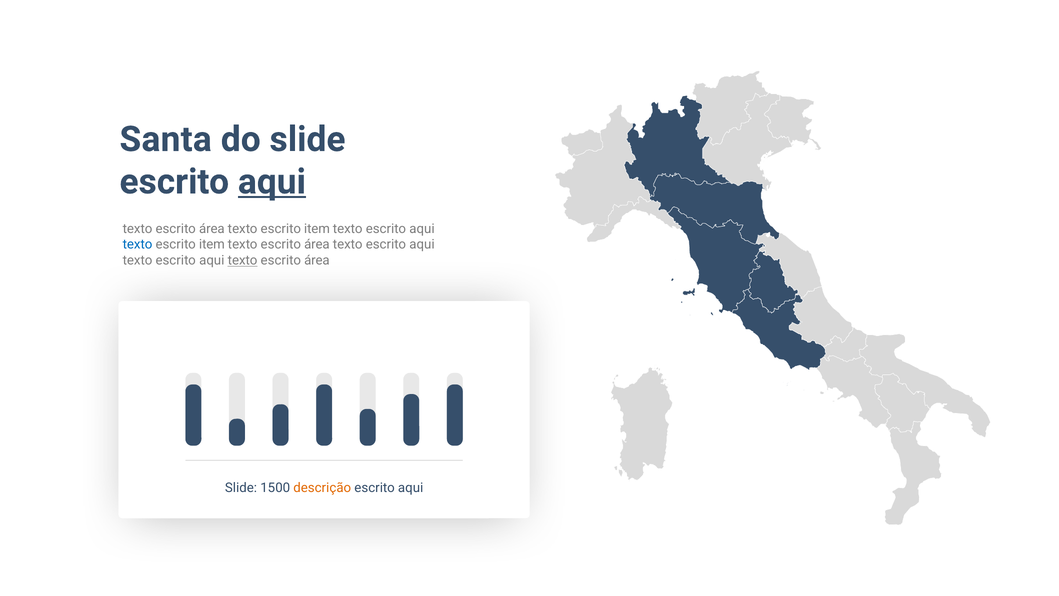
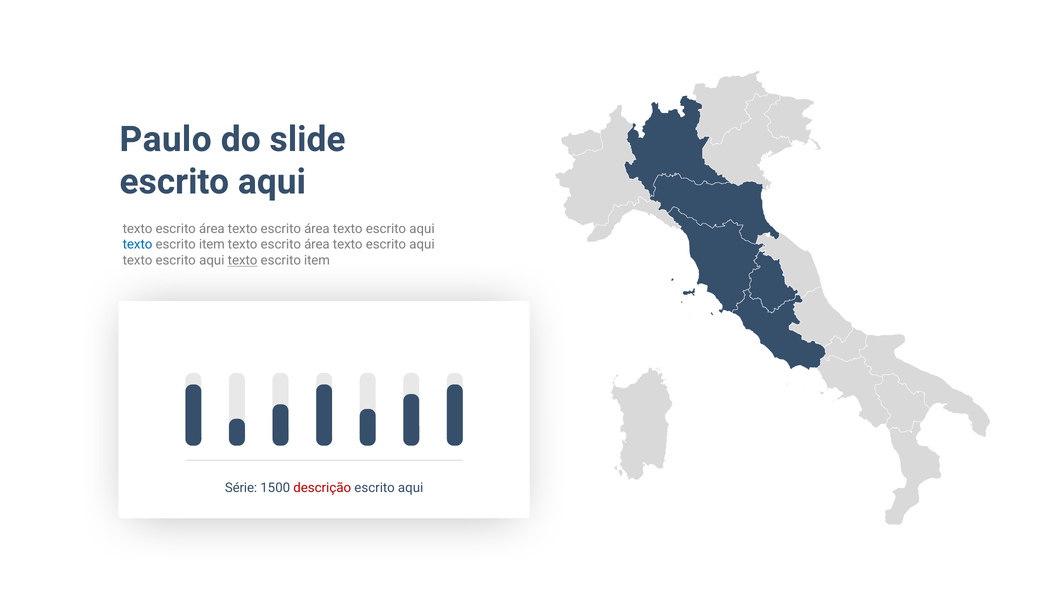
Santa: Santa -> Paulo (166, 139)
aqui underline: present -> none (272, 182)
item: item -> área (317, 229)
área: área -> item (317, 260)
Slide: Slide -> Série (241, 488)
descrição colour: orange -> red (322, 488)
